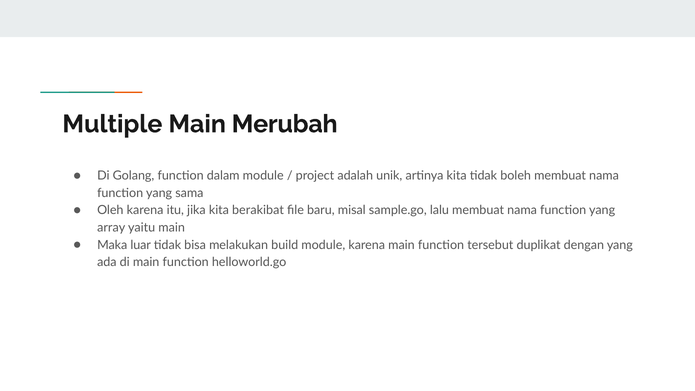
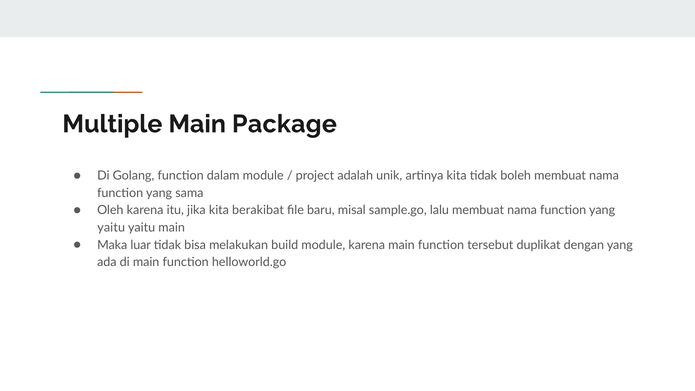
Merubah: Merubah -> Package (284, 124)
array: array -> yaitu (111, 228)
